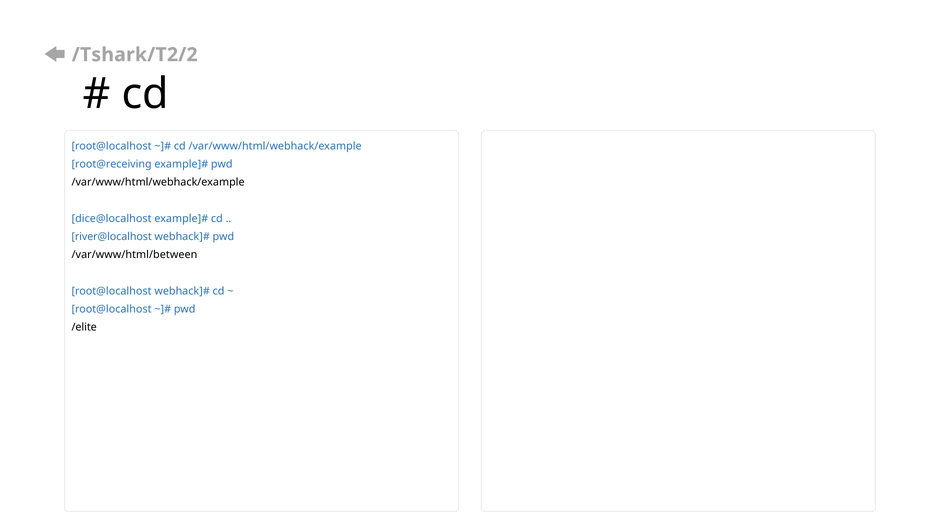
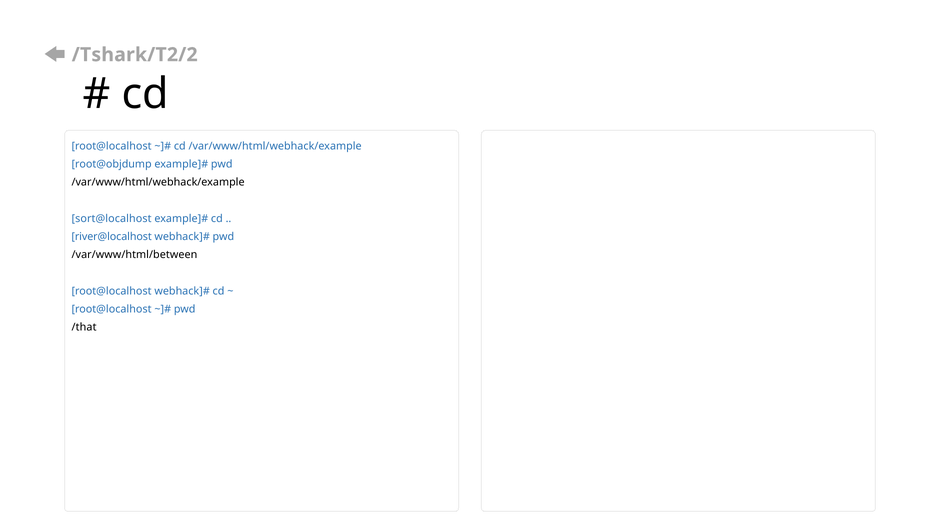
root@receiving: root@receiving -> root@objdump (112, 164)
dice@localhost: dice@localhost -> sort@localhost (112, 219)
/elite: /elite -> /that (84, 327)
